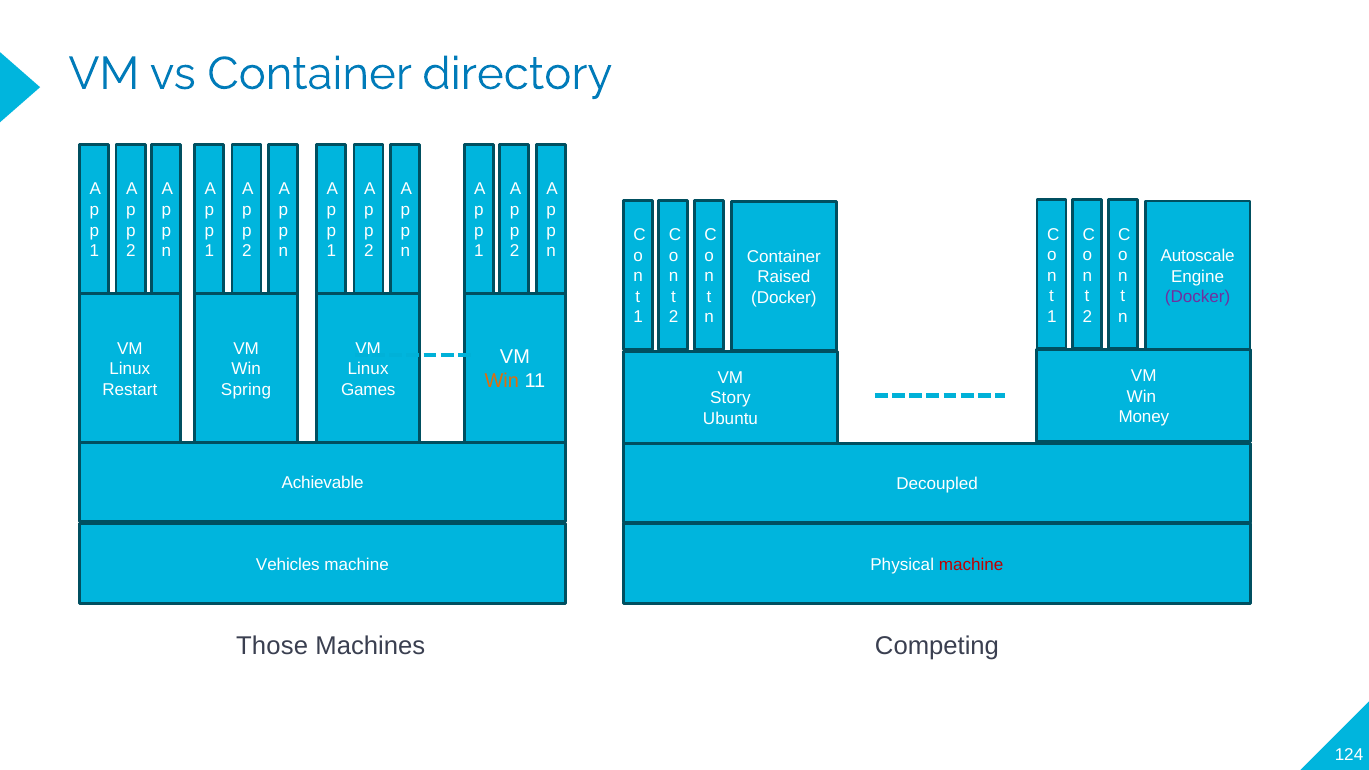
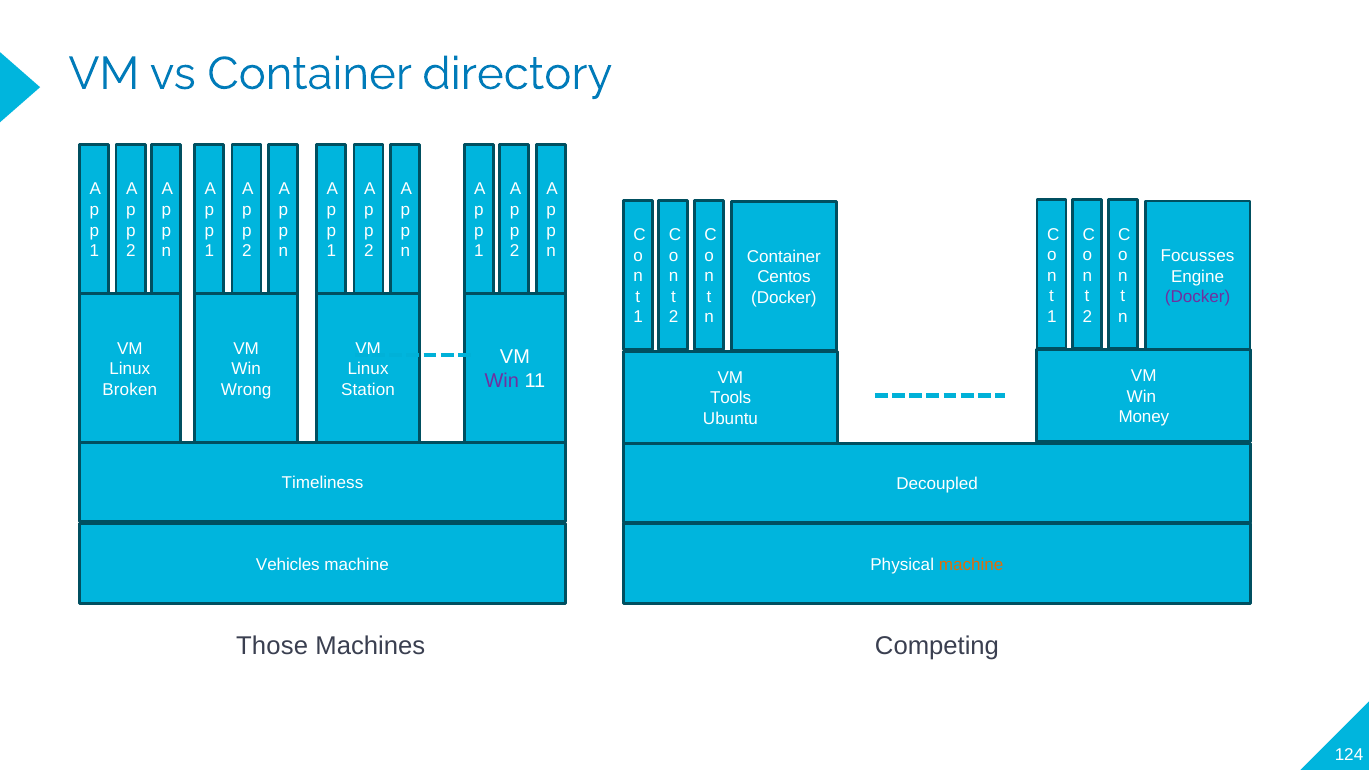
Autoscale: Autoscale -> Focusses (1198, 256)
Raised: Raised -> Centos (784, 277)
Win colour: orange -> purple (502, 381)
Restart: Restart -> Broken (130, 390)
Spring: Spring -> Wrong (246, 390)
Games: Games -> Station (368, 390)
Story: Story -> Tools (731, 398)
Achievable: Achievable -> Timeliness (323, 483)
machine colour: red -> orange (971, 565)
